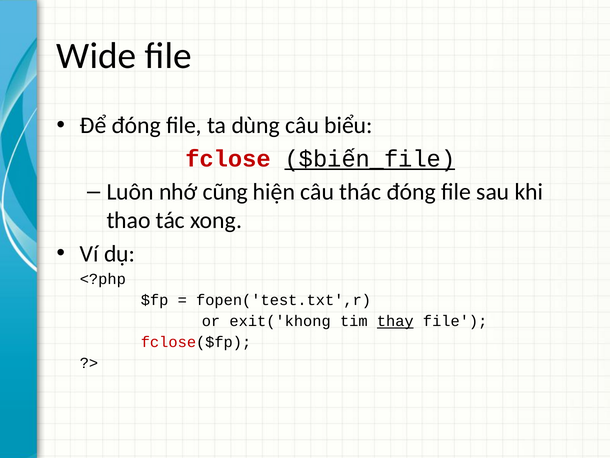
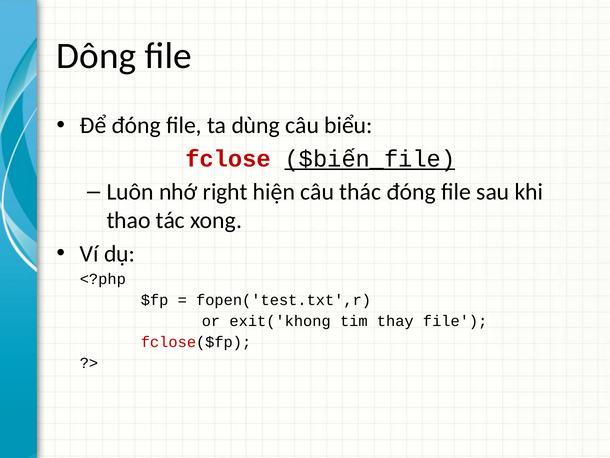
Wide: Wide -> Dông (96, 56)
cũng: cũng -> right (225, 192)
thay underline: present -> none (395, 321)
